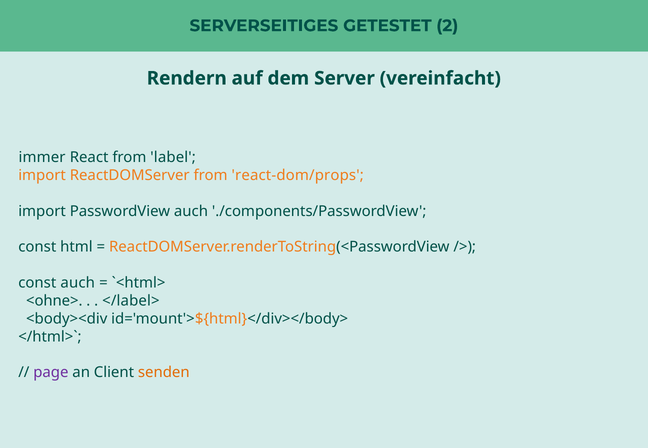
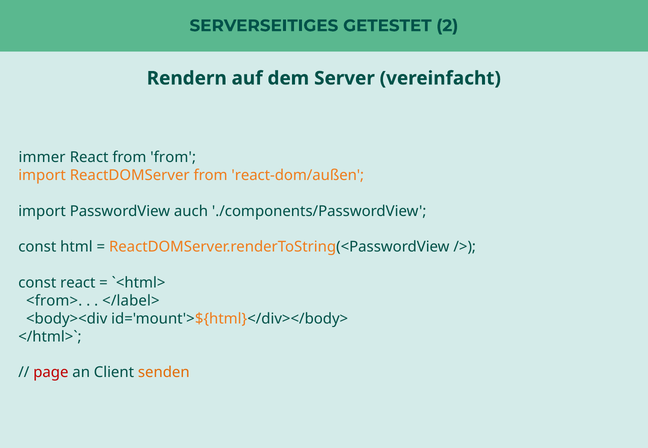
from label: label -> from (173, 158)
react-dom/props: react-dom/props -> react-dom/außen (298, 176)
const auch: auch -> react (78, 283)
<ohne>: <ohne> -> <from> (54, 301)
page colour: purple -> red (51, 373)
